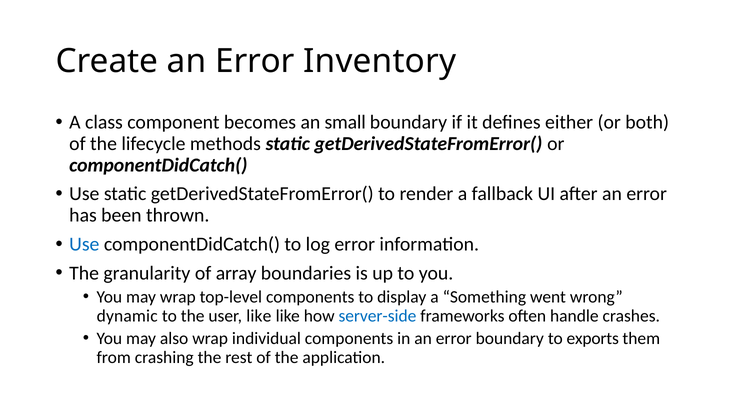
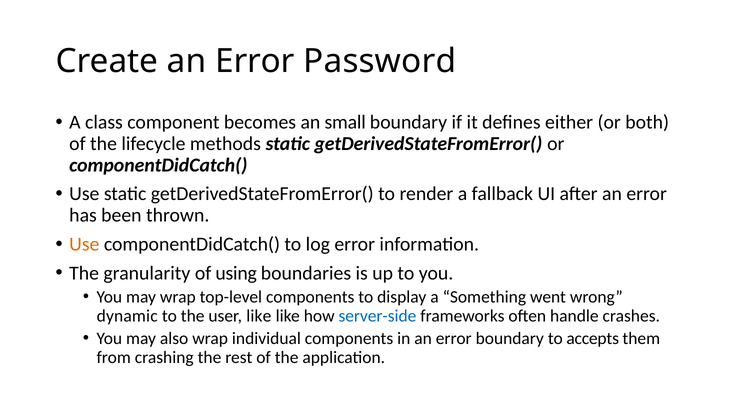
Inventory: Inventory -> Password (380, 61)
Use colour: blue -> orange (84, 244)
array: array -> using (236, 273)
exports: exports -> accepts (593, 338)
